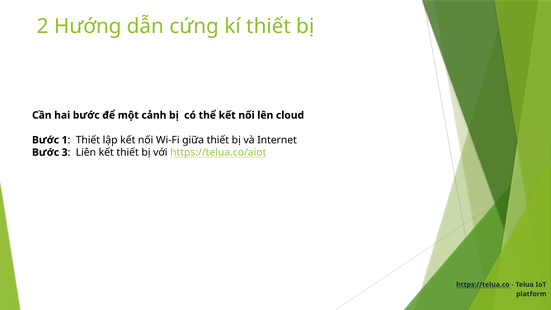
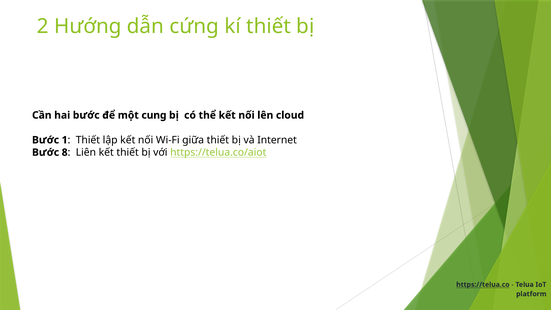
cảnh: cảnh -> cung (154, 115)
3: 3 -> 8 (65, 152)
